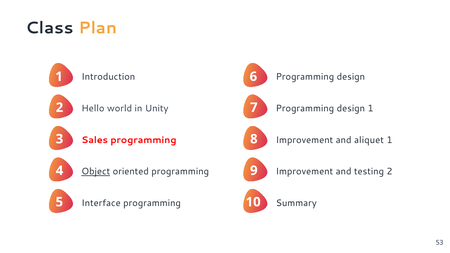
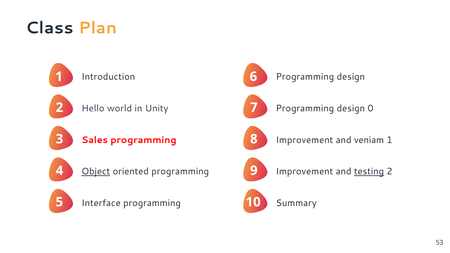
design 1: 1 -> 0 (371, 108)
aliquet: aliquet -> veniam (369, 140)
testing underline: none -> present (369, 172)
